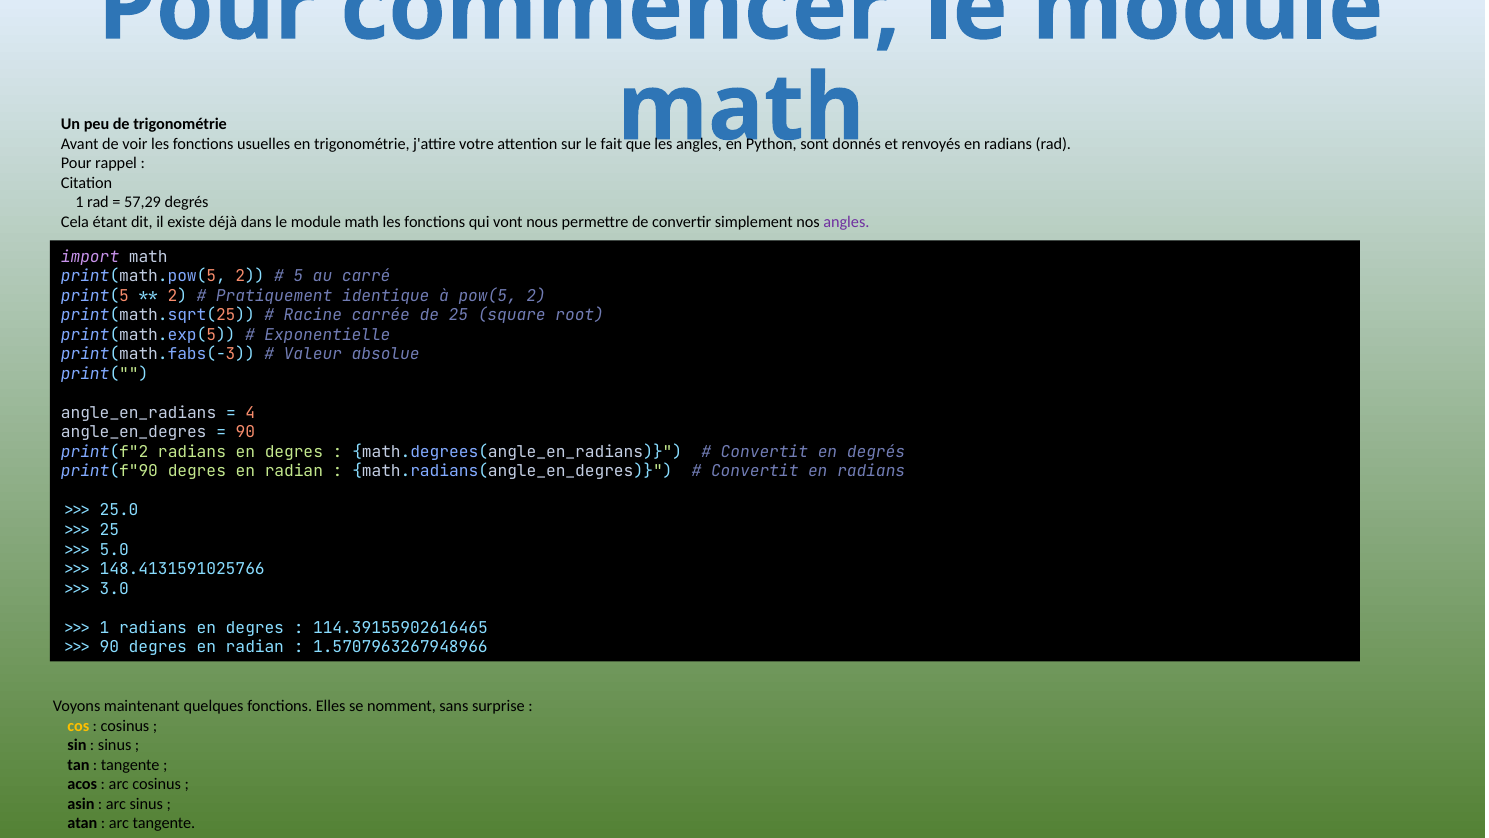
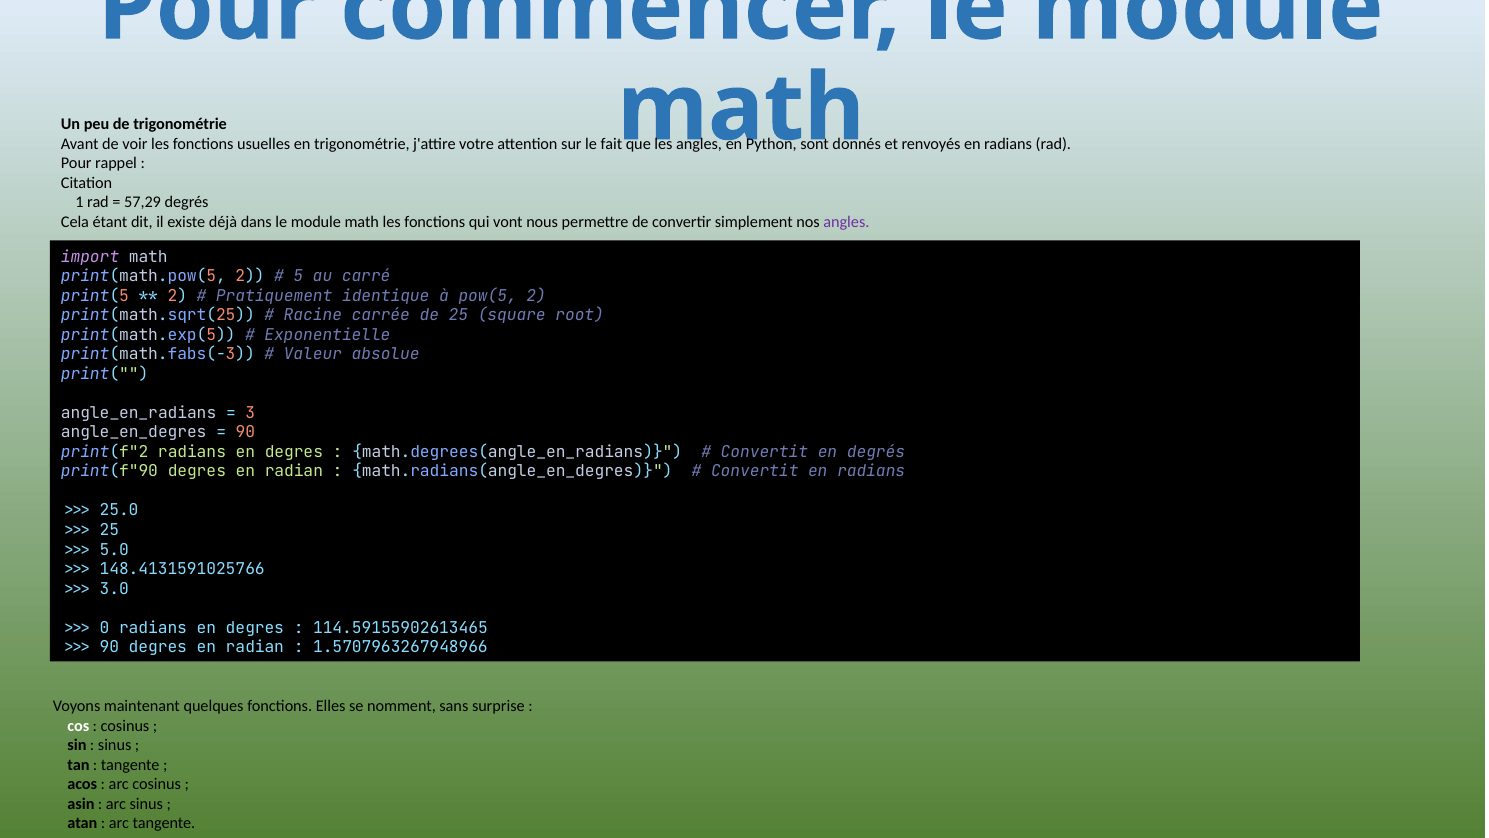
4: 4 -> 3 (250, 413)
1: 1 -> 0 (105, 627)
114.39155902616465: 114.39155902616465 -> 114.59155902613465 (400, 627)
cos colour: yellow -> white (78, 725)
